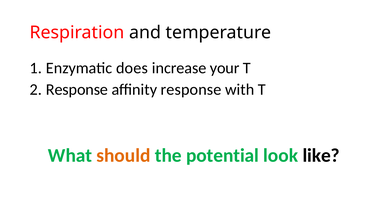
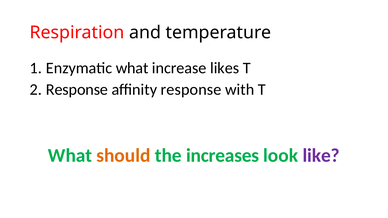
Enzymatic does: does -> what (132, 68)
your: your -> likes (225, 68)
potential: potential -> increases (223, 156)
like colour: black -> purple (321, 156)
